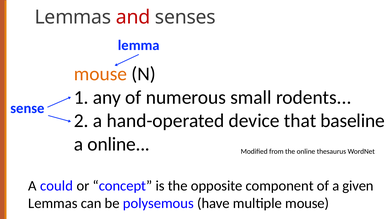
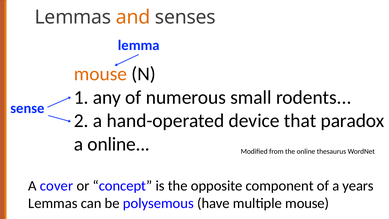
and colour: red -> orange (133, 17)
baseline: baseline -> paradox (353, 121)
could: could -> cover (57, 186)
given: given -> years (358, 186)
